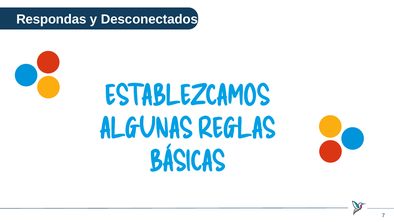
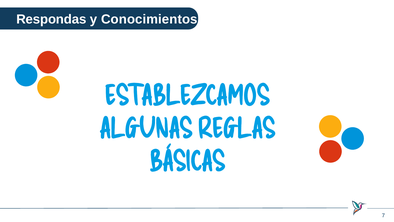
Desconectados: Desconectados -> Conocimientos (149, 19)
